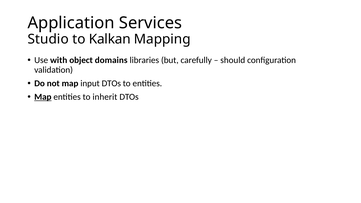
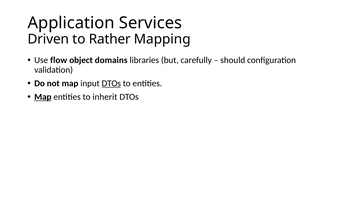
Studio: Studio -> Driven (48, 39)
Kalkan: Kalkan -> Rather (110, 39)
with: with -> flow (59, 60)
DTOs underline: none -> present (111, 83)
